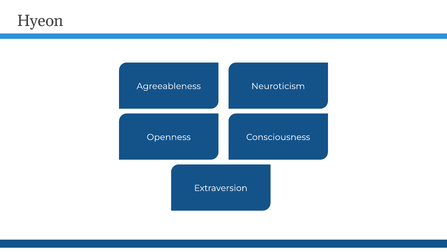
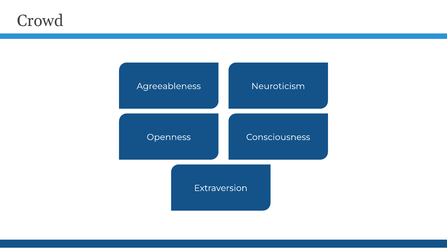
Hyeon: Hyeon -> Crowd (40, 21)
